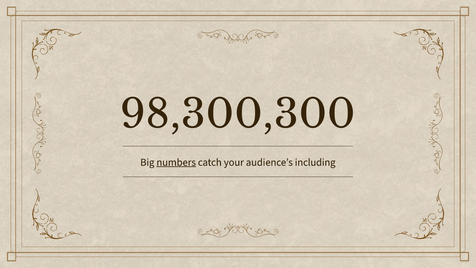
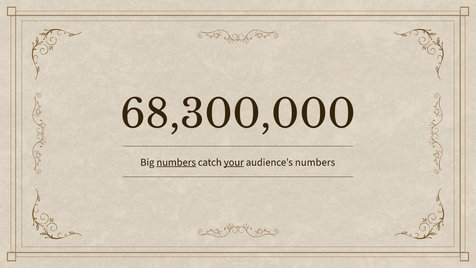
98,300,300: 98,300,300 -> 68,300,000 (238, 115)
your underline: none -> present (234, 162)
audience’s including: including -> numbers (315, 162)
